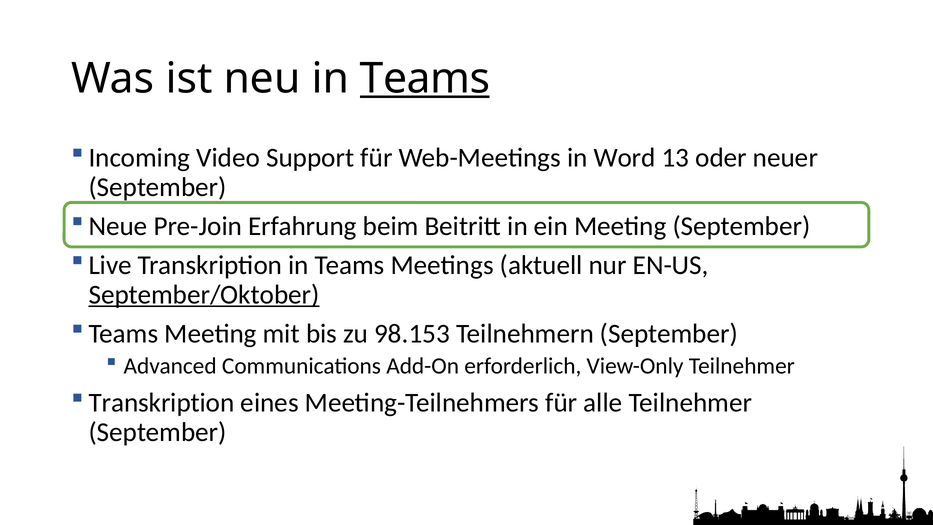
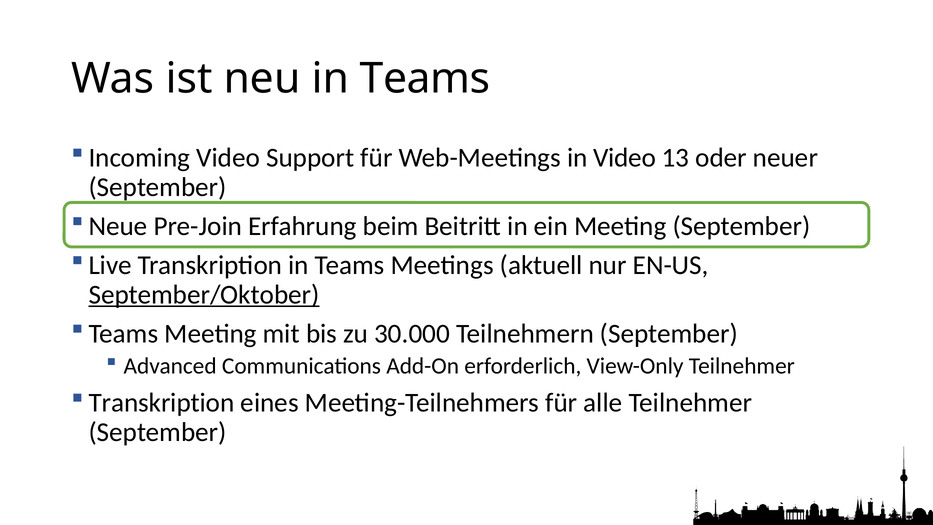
Teams underline: present -> none (425, 78)
in Word: Word -> Video (625, 158)
98.153: 98.153 -> 30.000 (412, 334)
